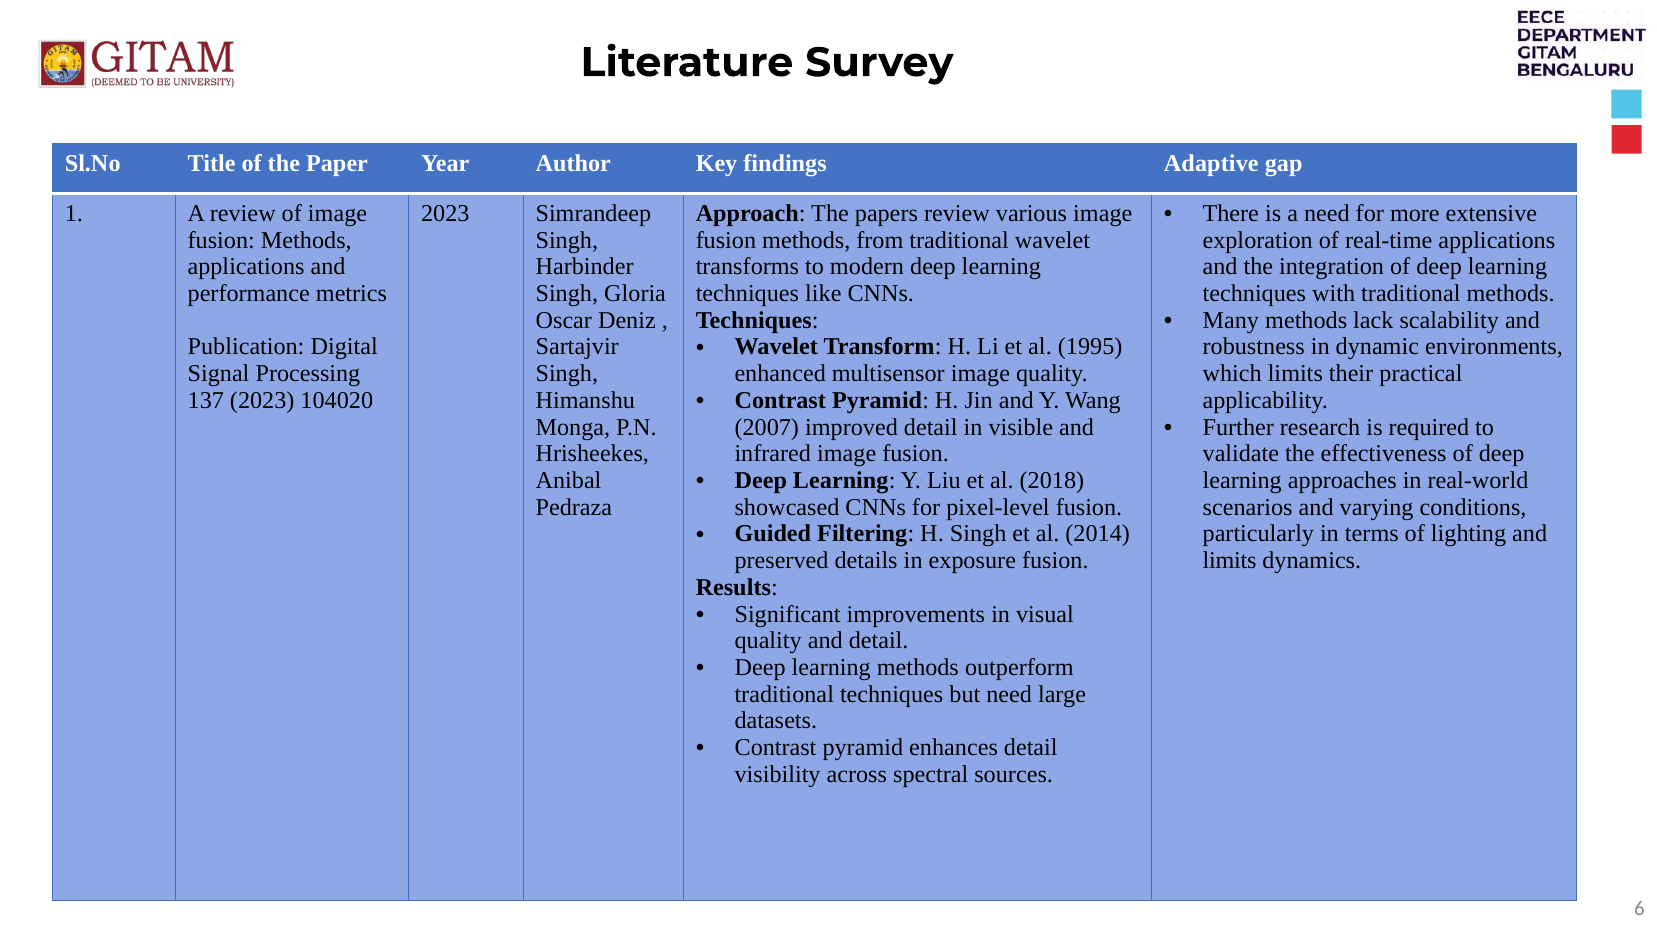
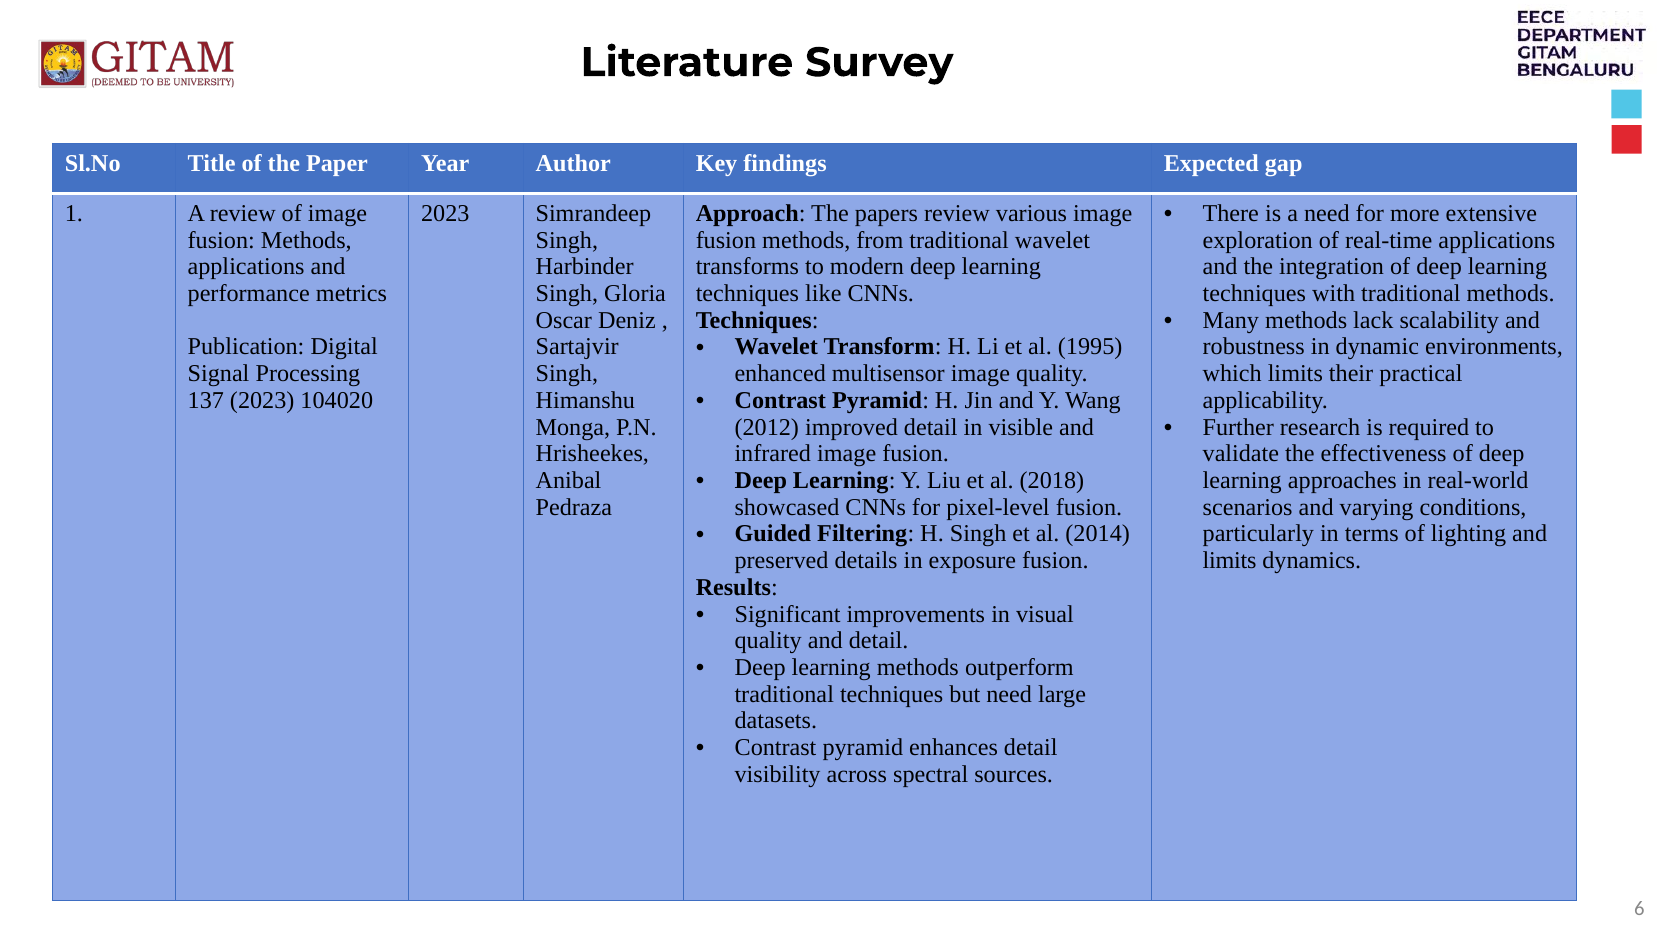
Adaptive: Adaptive -> Expected (1211, 163)
2007: 2007 -> 2012 (767, 427)
